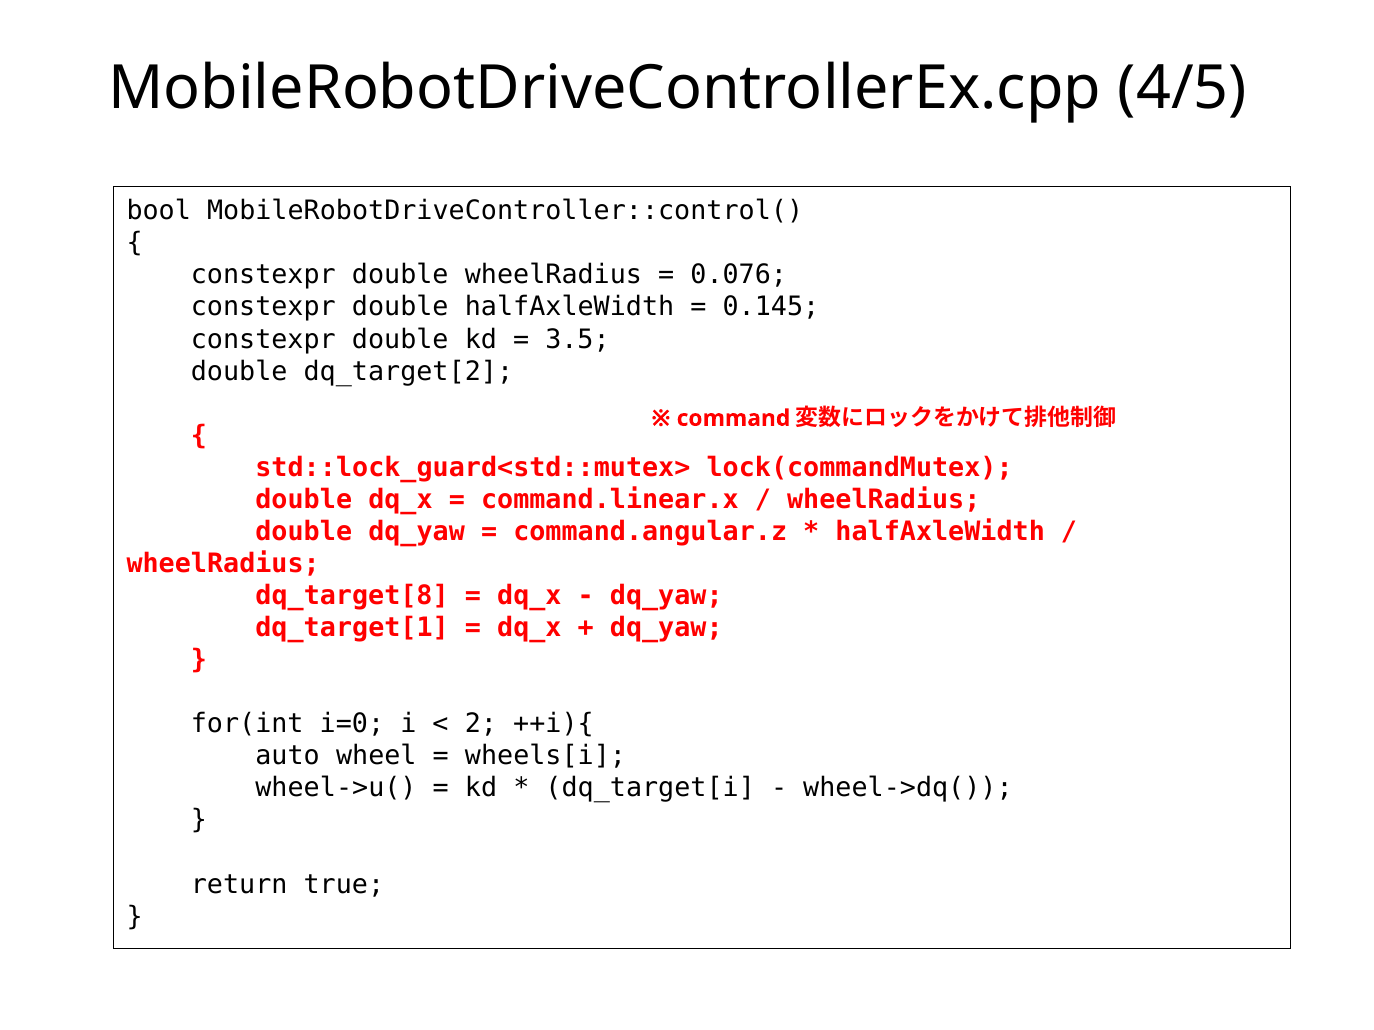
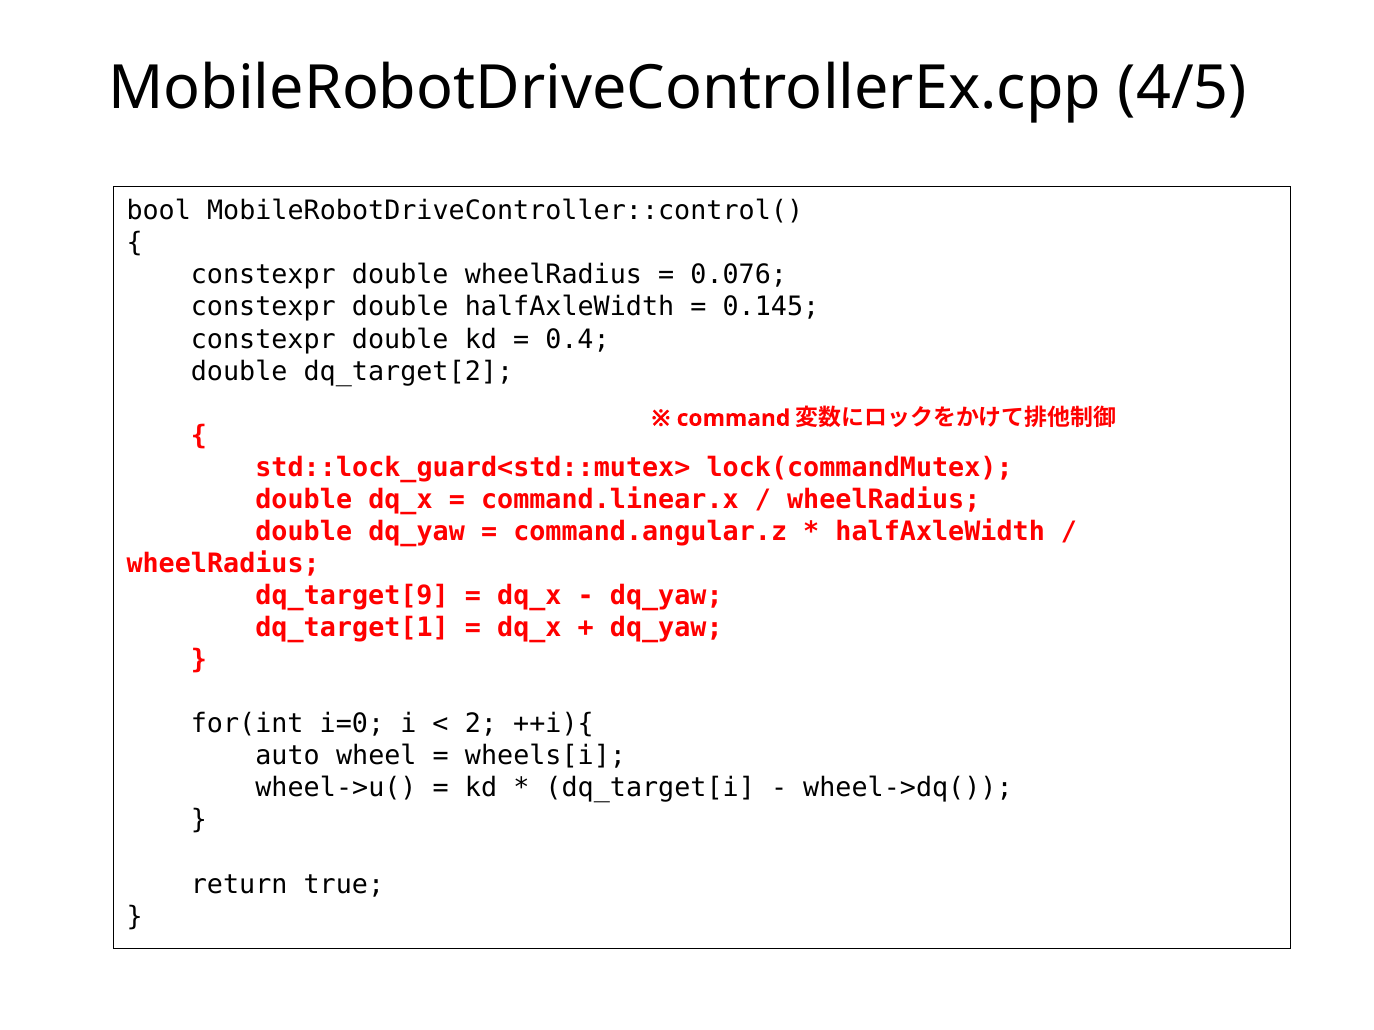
3.5: 3.5 -> 0.4 (577, 339)
dq_target[8: dq_target[8 -> dq_target[9 (352, 596)
